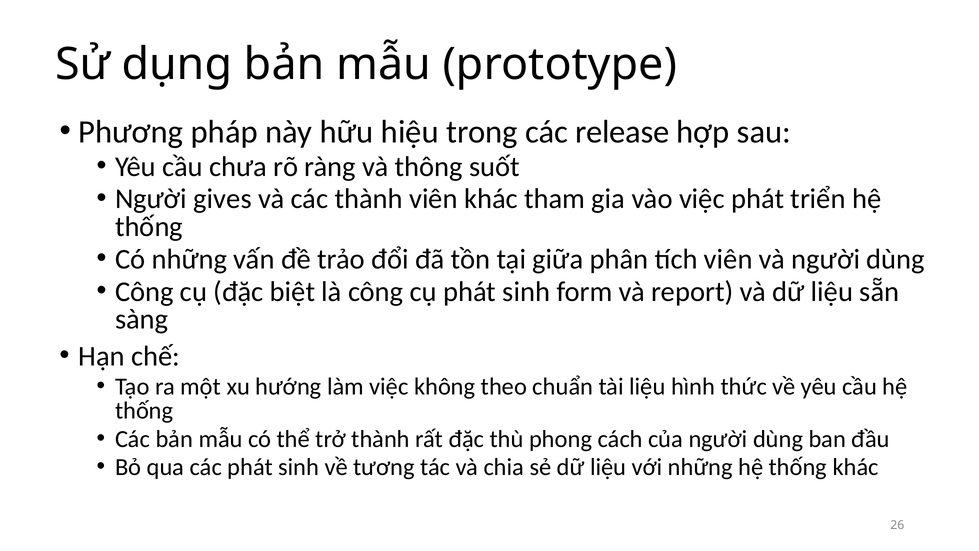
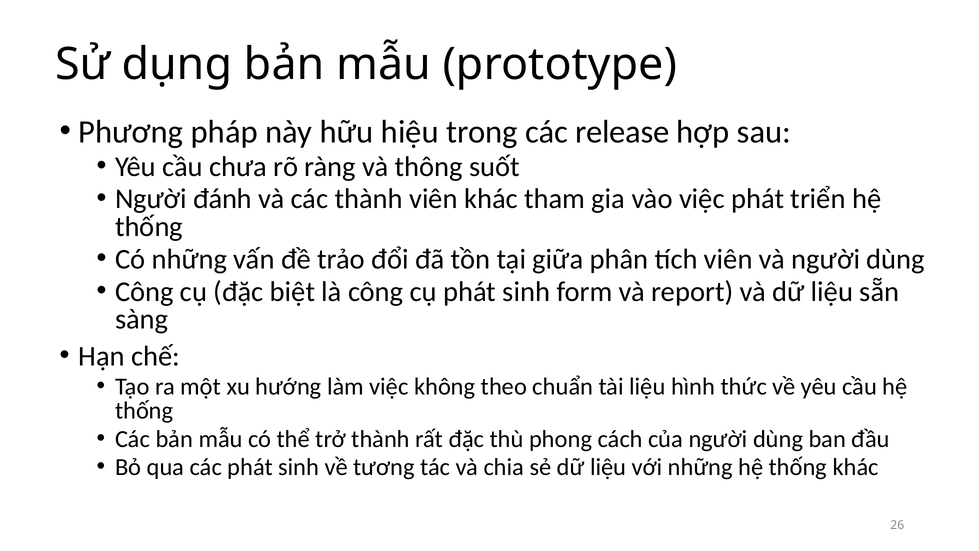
gives: gives -> đánh (223, 199)
